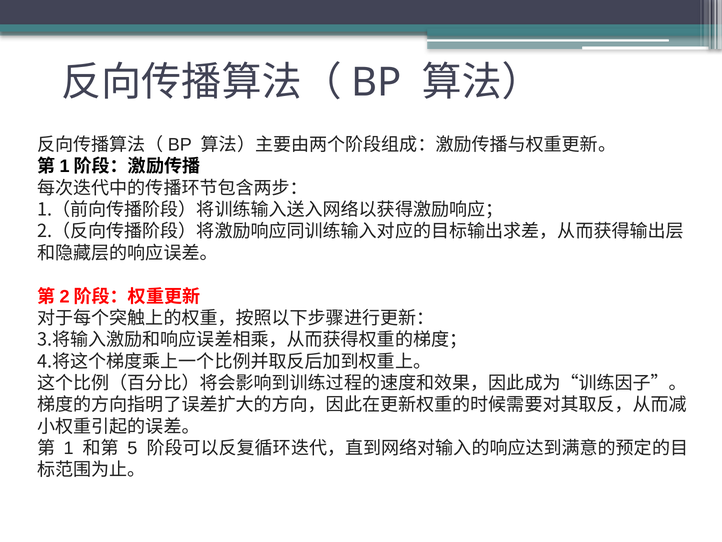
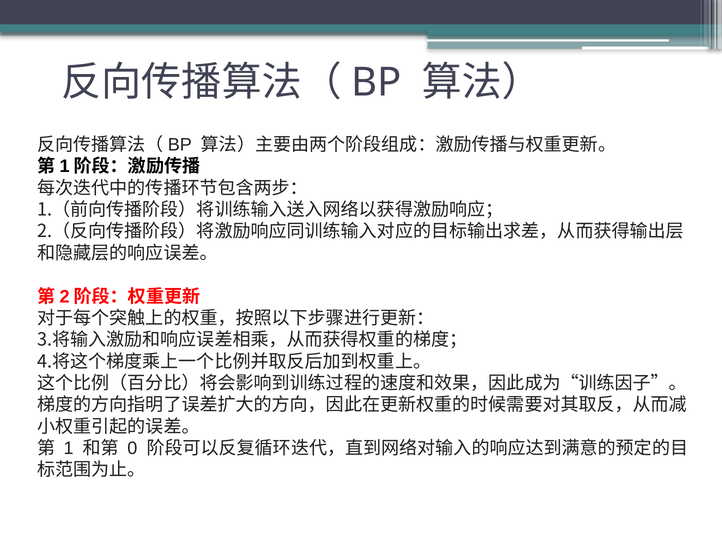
5: 5 -> 0 (132, 448)
